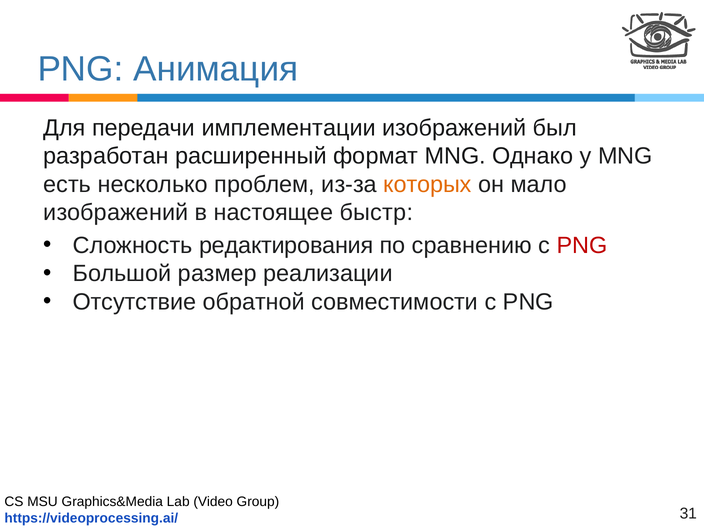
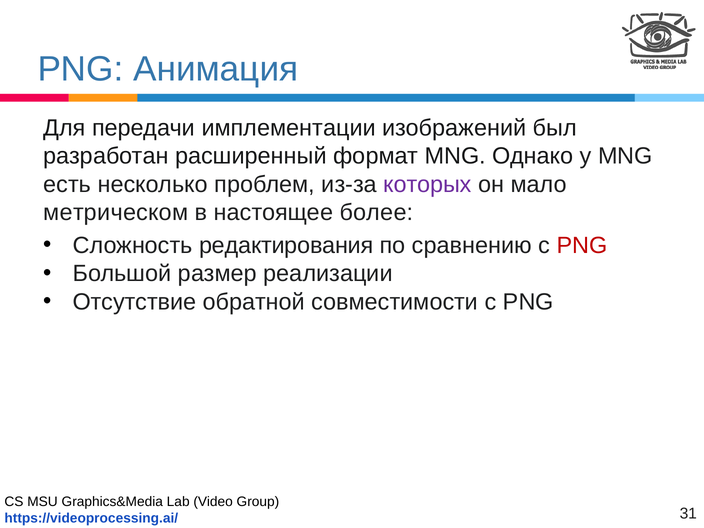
которых colour: orange -> purple (428, 184)
изображений: изображений -> метрическом (116, 212)
быстр: быстр -> более (376, 212)
